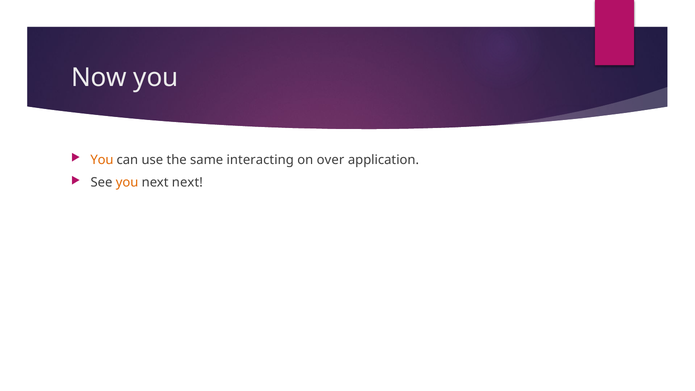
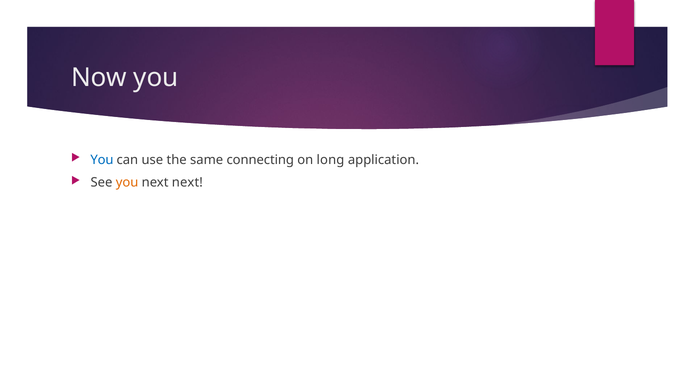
You colour: orange -> blue (102, 160)
interacting: interacting -> connecting (260, 160)
over: over -> long (330, 160)
